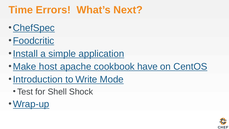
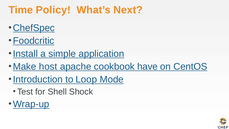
Errors: Errors -> Policy (53, 10)
Write: Write -> Loop (86, 79)
